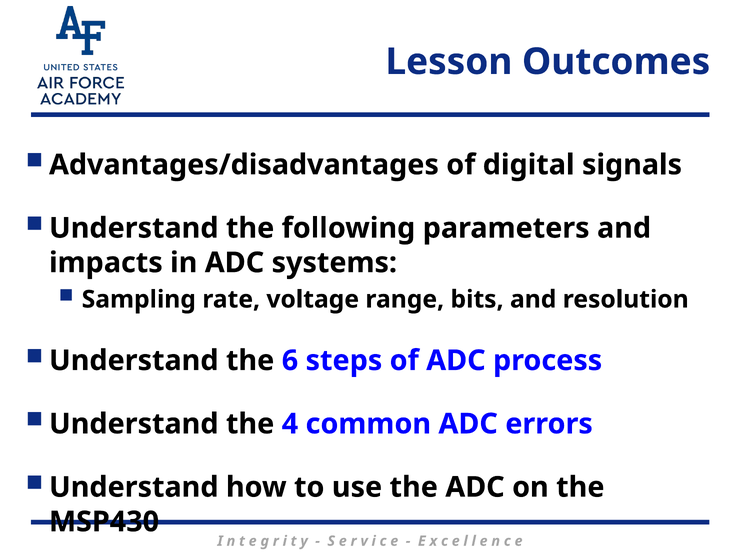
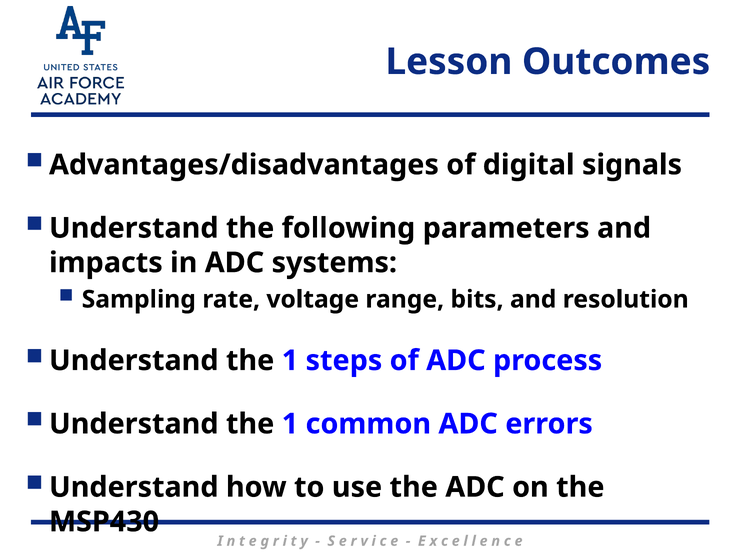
6: 6 -> 1 (290, 361)
4: 4 -> 1 (290, 424)
